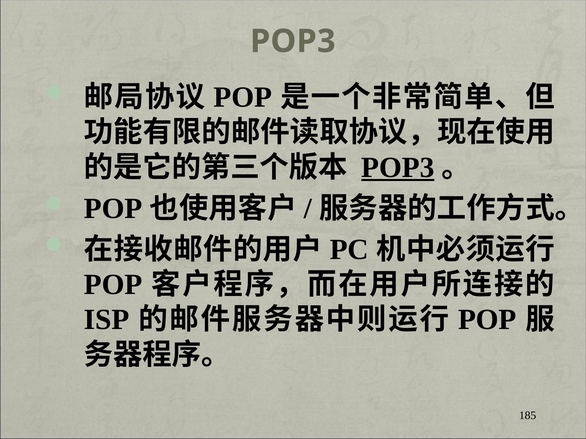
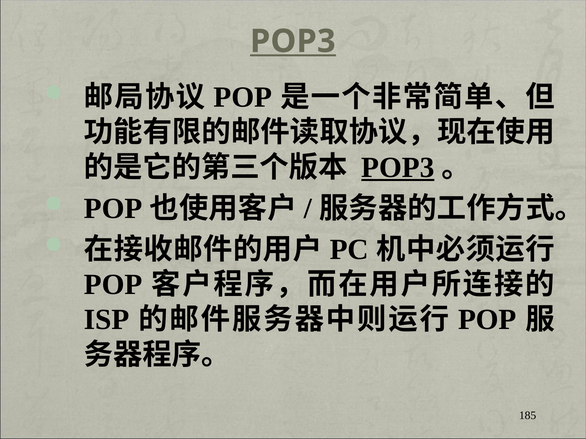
POP3 underline: none -> present (293, 41)
